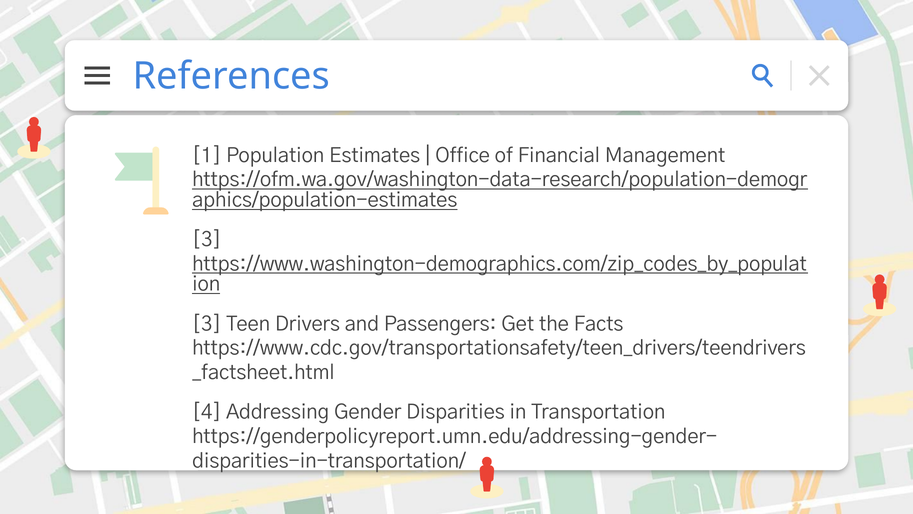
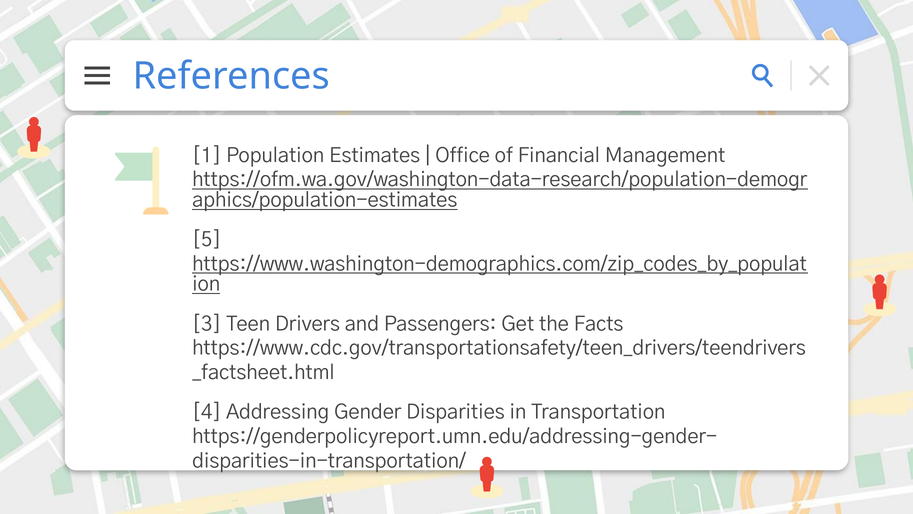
3: 3 -> 5 (207, 239)
